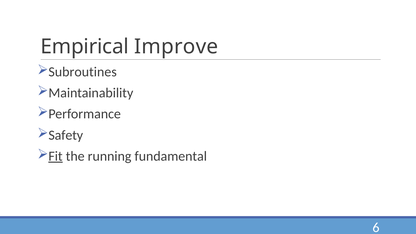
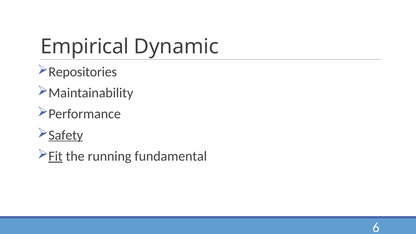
Improve: Improve -> Dynamic (176, 47)
Subroutines: Subroutines -> Repositories (83, 72)
Safety underline: none -> present (66, 135)
